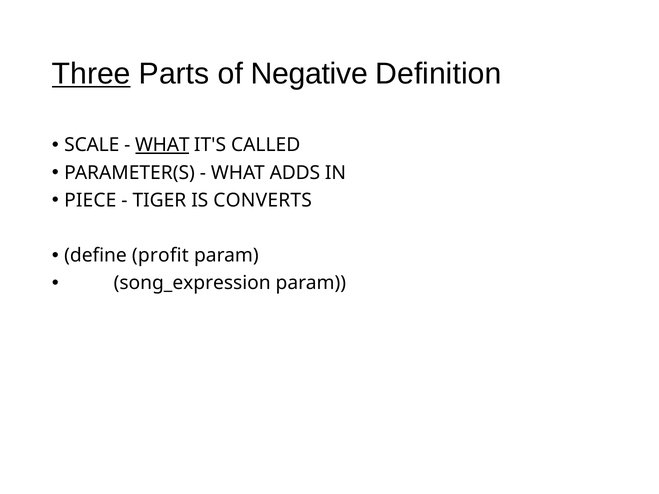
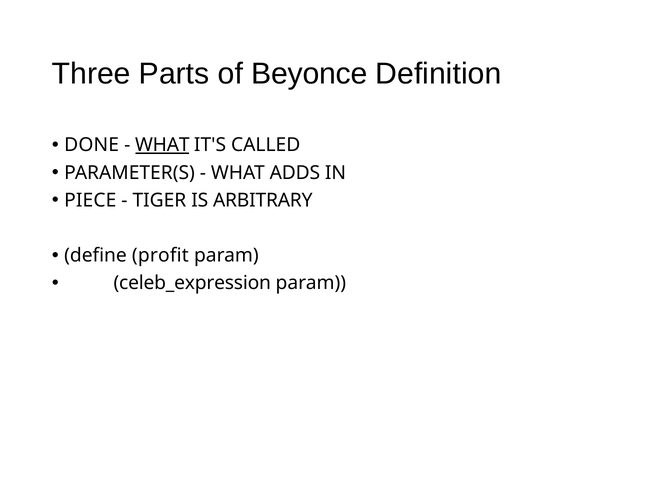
Three underline: present -> none (91, 74)
Negative: Negative -> Beyonce (309, 74)
SCALE: SCALE -> DONE (92, 145)
CONVERTS: CONVERTS -> ARBITRARY (263, 200)
song_expression: song_expression -> celeb_expression (192, 283)
